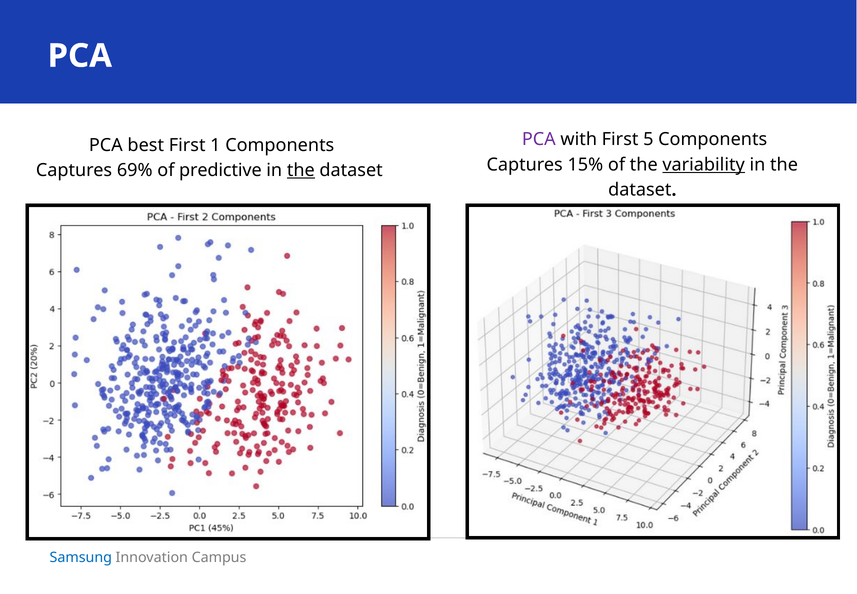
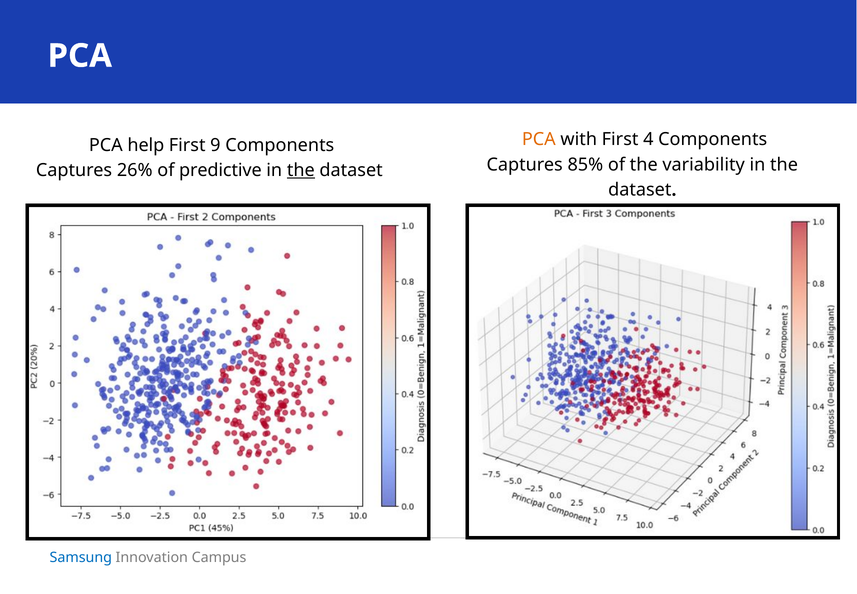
PCA colour: purple -> orange (539, 139)
5: 5 -> 4 (648, 139)
best: best -> help (146, 145)
1: 1 -> 9 (215, 145)
15%: 15% -> 85% (585, 165)
variability underline: present -> none (704, 165)
69%: 69% -> 26% (135, 170)
